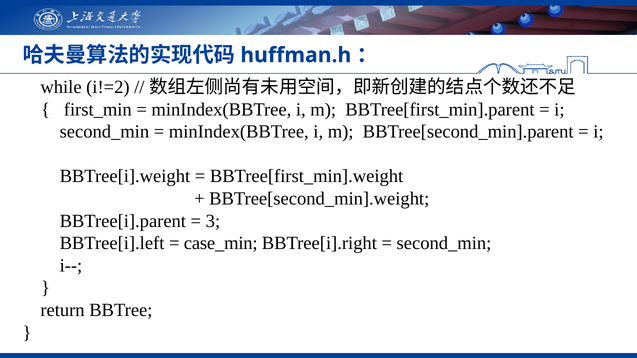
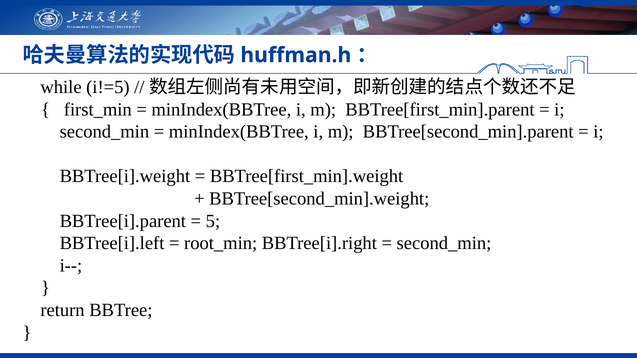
i!=2: i!=2 -> i!=5 (108, 87)
3: 3 -> 5 (213, 221)
case_min: case_min -> root_min (221, 243)
